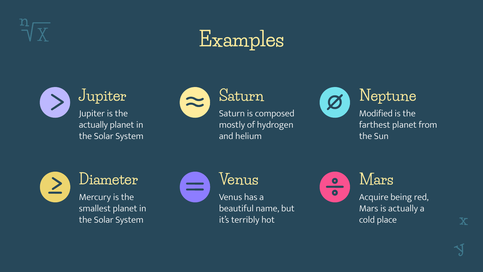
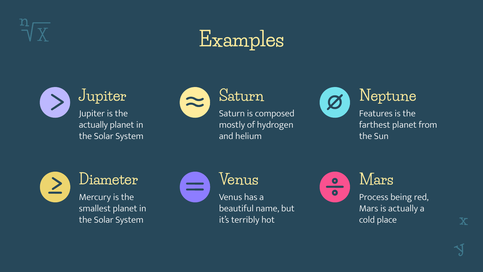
Modified: Modified -> Features (376, 113)
Acquire: Acquire -> Process (374, 197)
